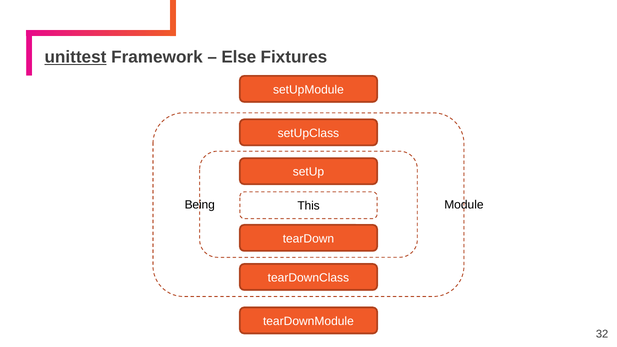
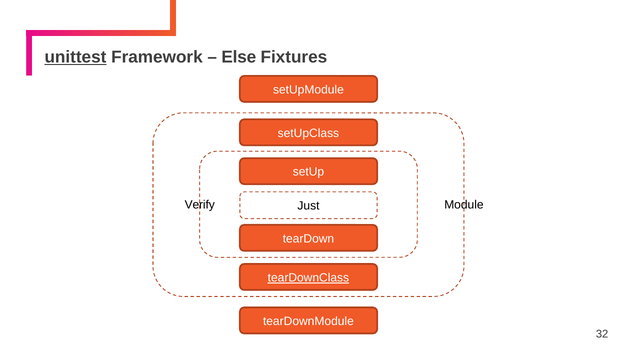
Being: Being -> Verify (200, 205)
This: This -> Just (308, 206)
tearDownClass underline: none -> present (308, 278)
